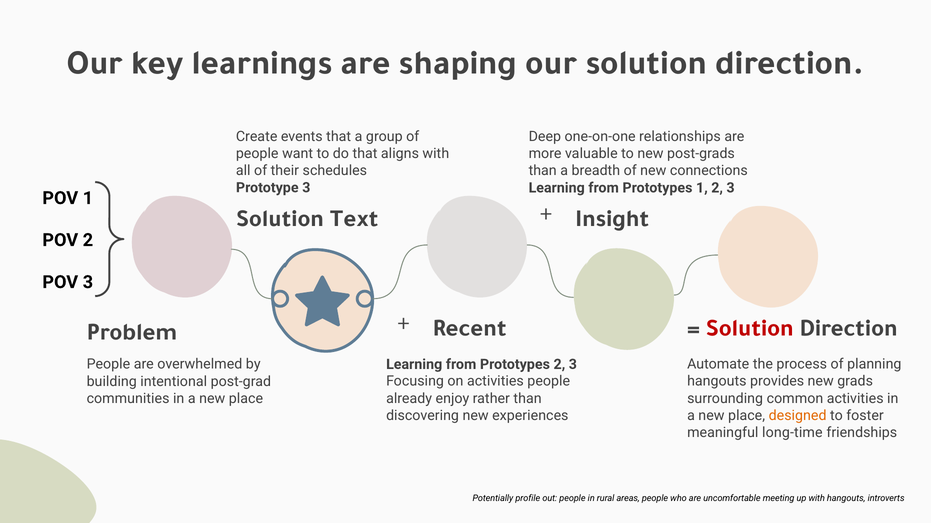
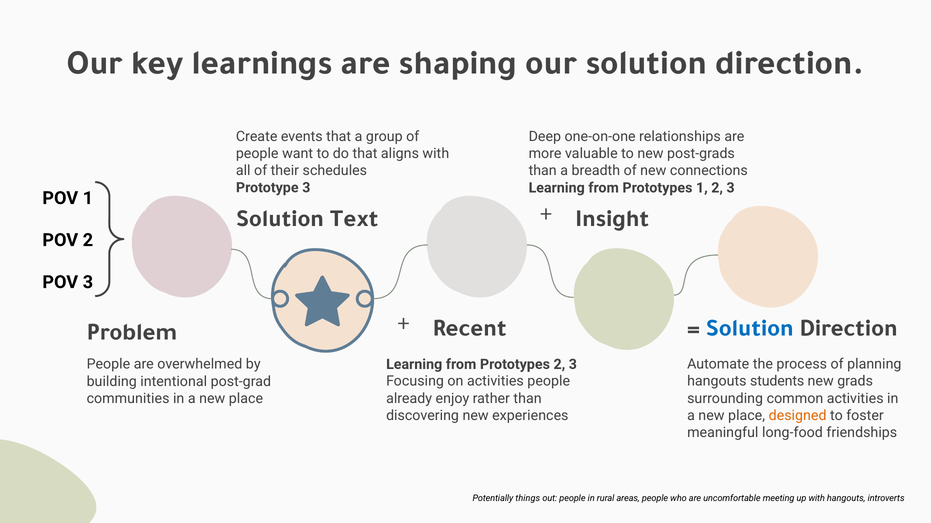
Solution colour: red -> blue (750, 328)
provides: provides -> students (777, 382)
long-time: long-time -> long-food (792, 433)
profile: profile -> things (528, 499)
